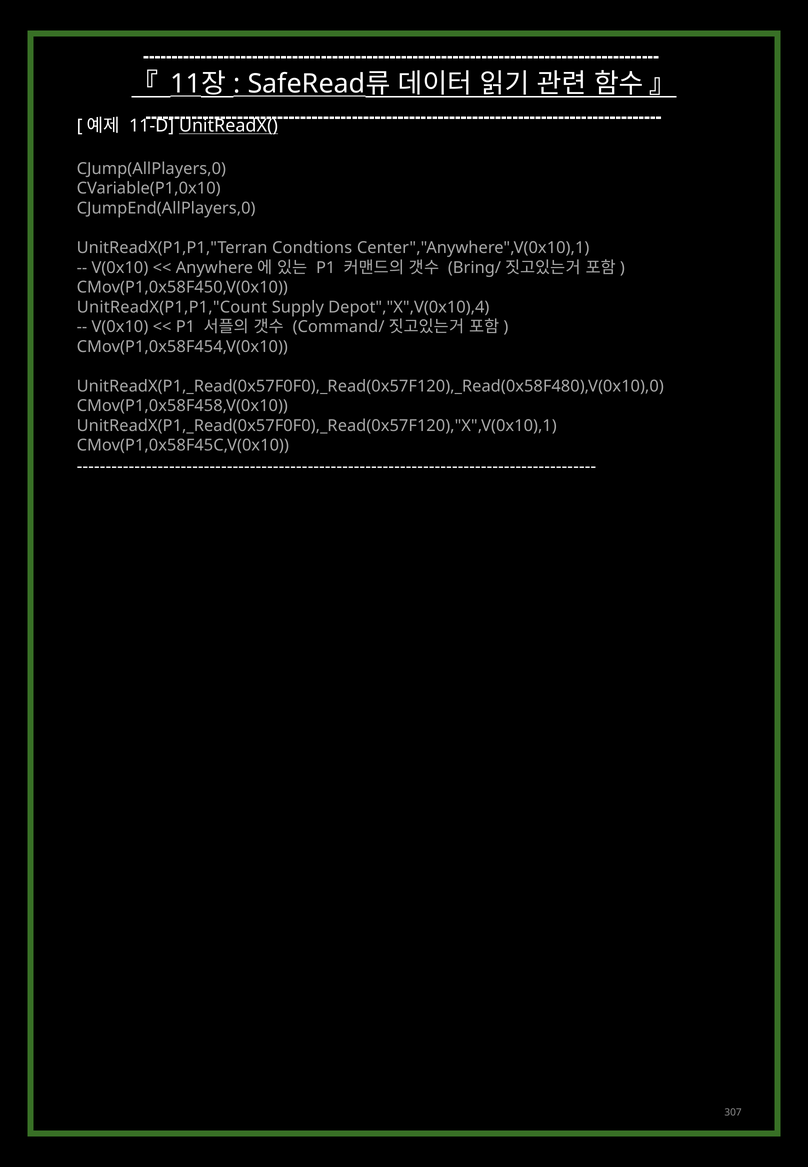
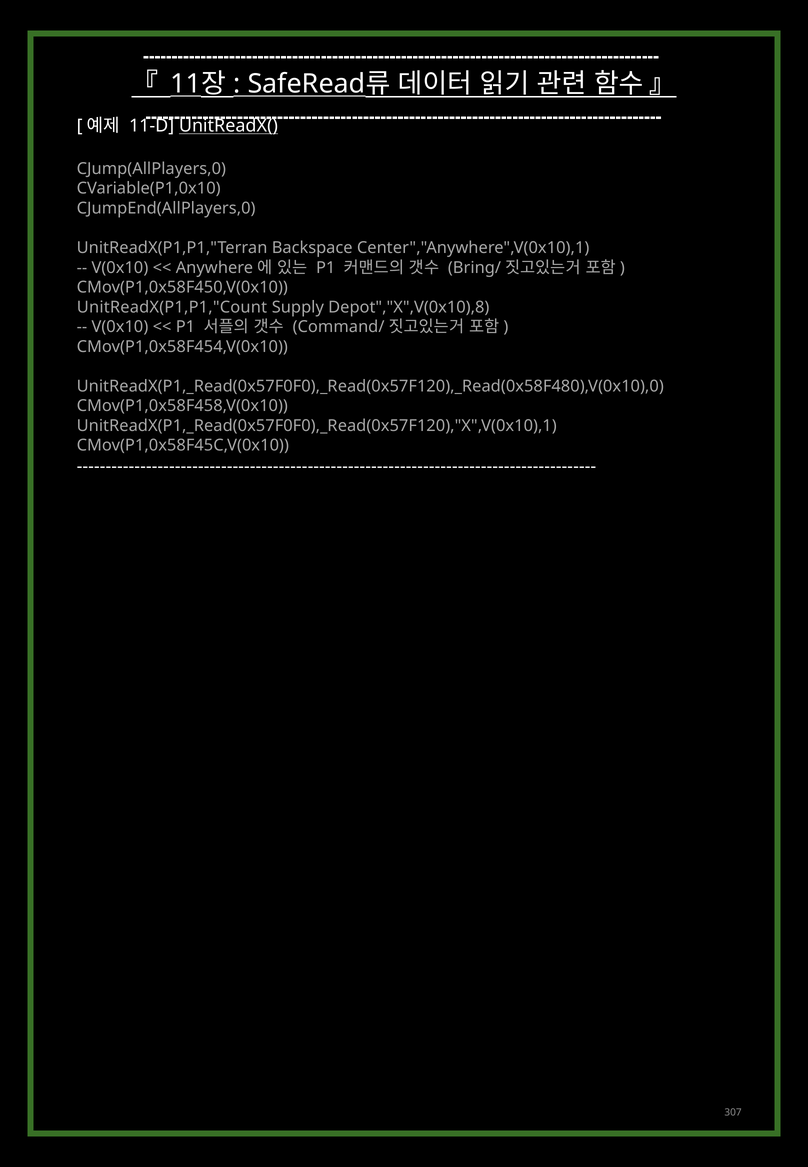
Condtions: Condtions -> Backspace (312, 248)
Depot","X",V(0x10),4: Depot","X",V(0x10),4 -> Depot","X",V(0x10),8 (409, 307)
